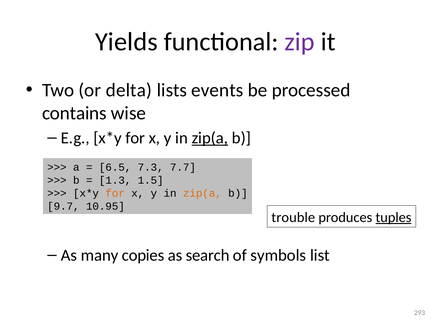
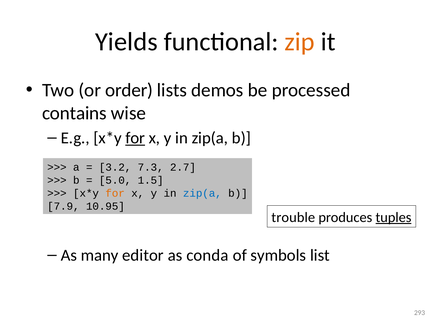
zip colour: purple -> orange (300, 42)
delta: delta -> order (129, 90)
events: events -> demos (217, 90)
for underline: none -> present (135, 138)
zip(a underline: present -> none (210, 138)
6.5: 6.5 -> 3.2 (115, 168)
7.7: 7.7 -> 2.7 (183, 168)
1.3: 1.3 -> 5.0 (115, 180)
zip(a colour: orange -> blue (202, 193)
9.7: 9.7 -> 7.9 (63, 206)
copies: copies -> editor (143, 256)
search: search -> conda (207, 256)
